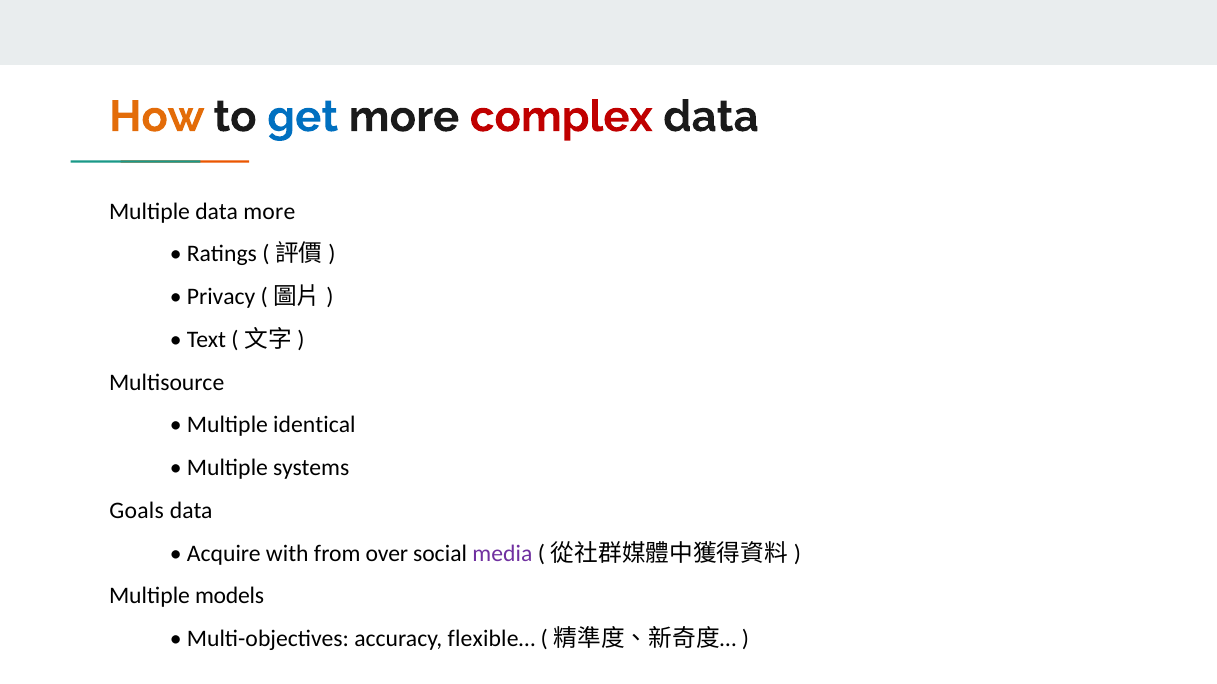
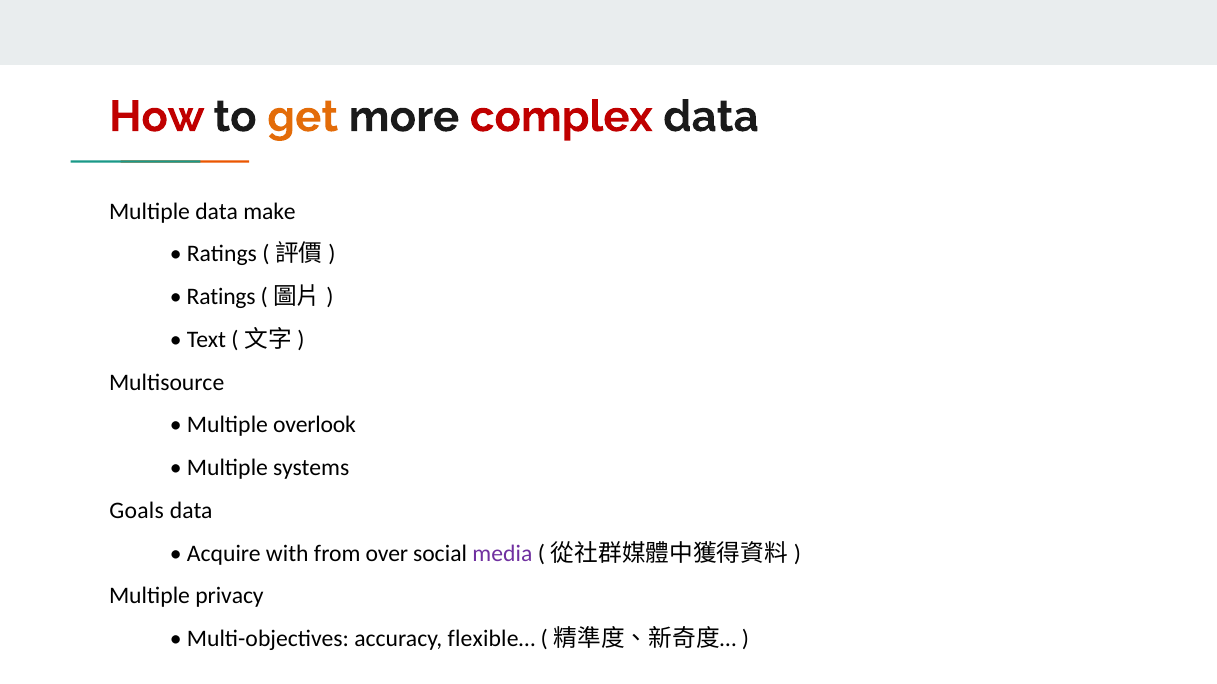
How colour: orange -> red (157, 117)
get colour: blue -> orange (303, 117)
data more: more -> make (270, 212)
Privacy: Privacy -> Ratings (221, 297)
identical: identical -> overlook (315, 425)
models: models -> privacy (229, 597)
